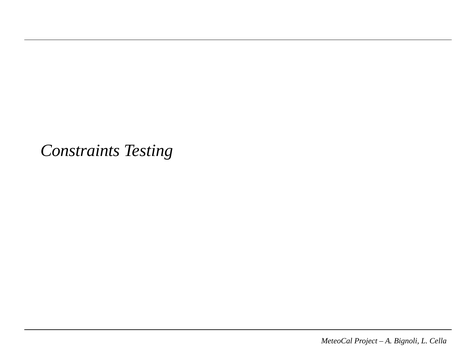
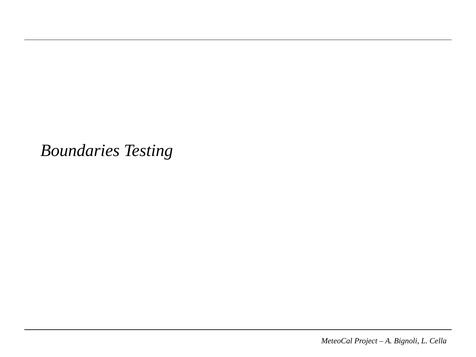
Constraints: Constraints -> Boundaries (80, 150)
